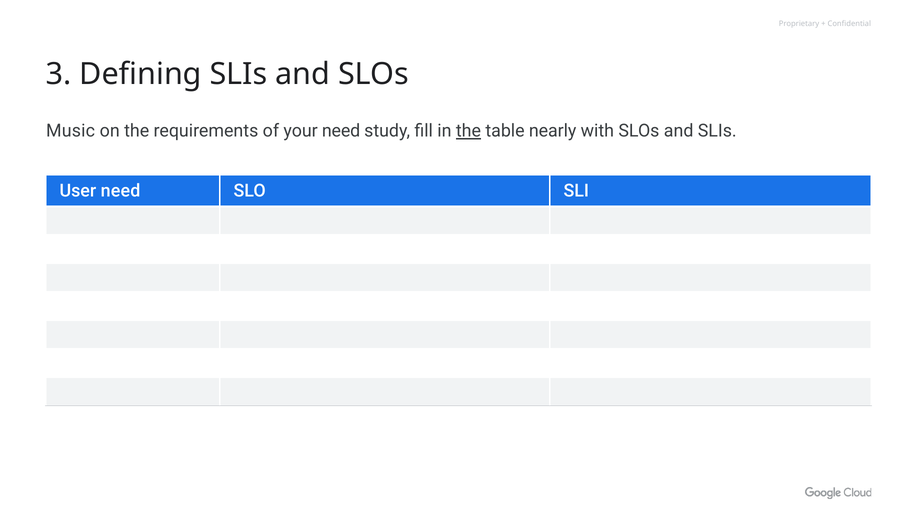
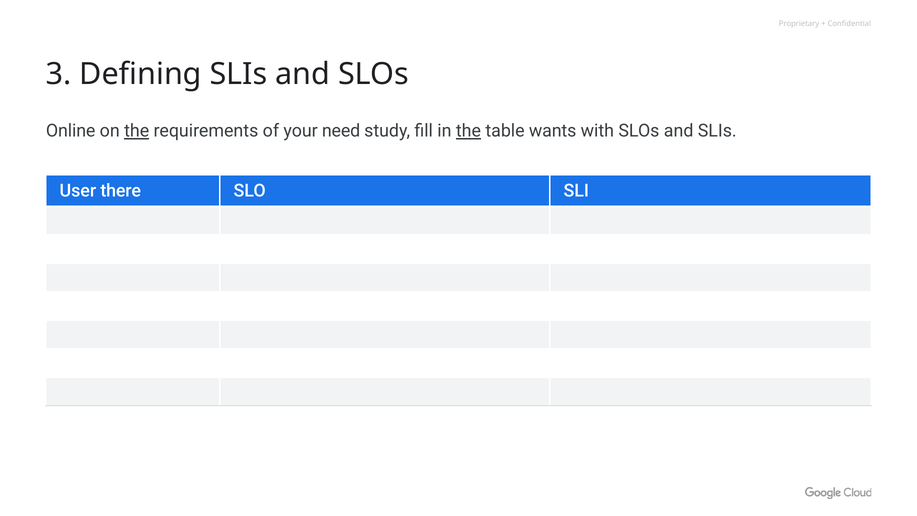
Music: Music -> Online (71, 131)
the underline: none -> present (137, 131)
nearly: nearly -> wants (553, 131)
User need: need -> there (121, 191)
